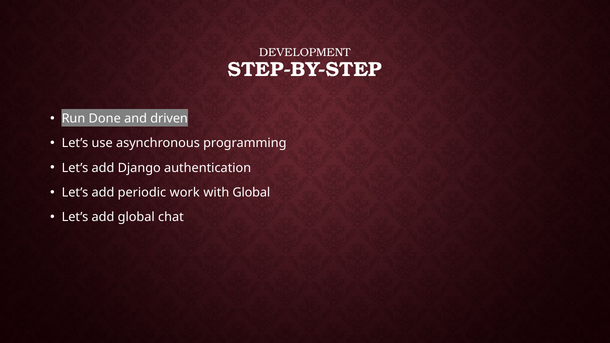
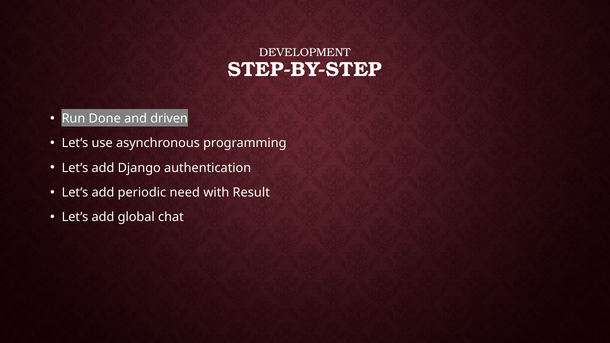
work: work -> need (185, 193)
with Global: Global -> Result (251, 193)
